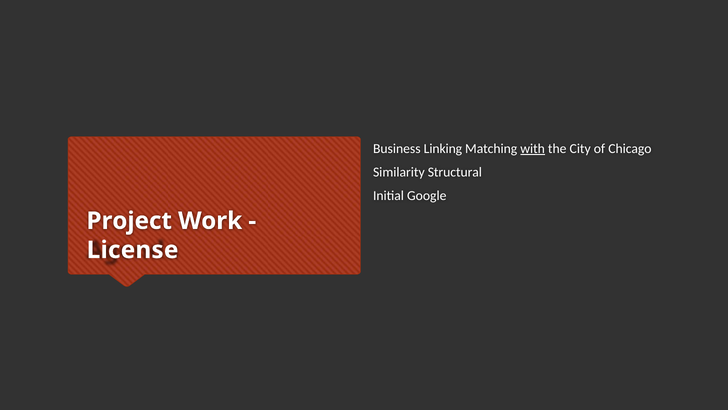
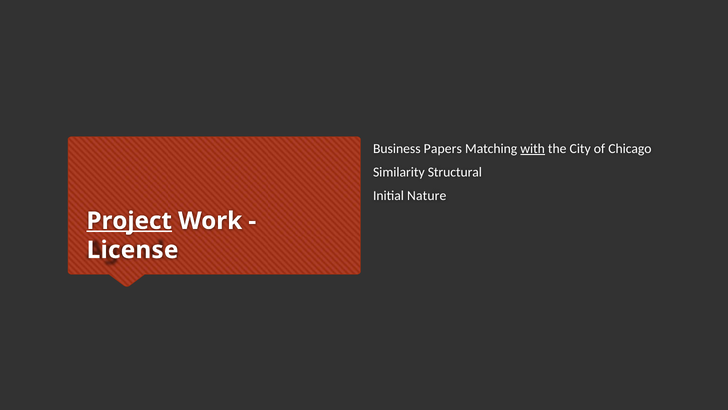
Linking: Linking -> Papers (443, 148)
Google: Google -> Nature (427, 196)
Project underline: none -> present (129, 221)
